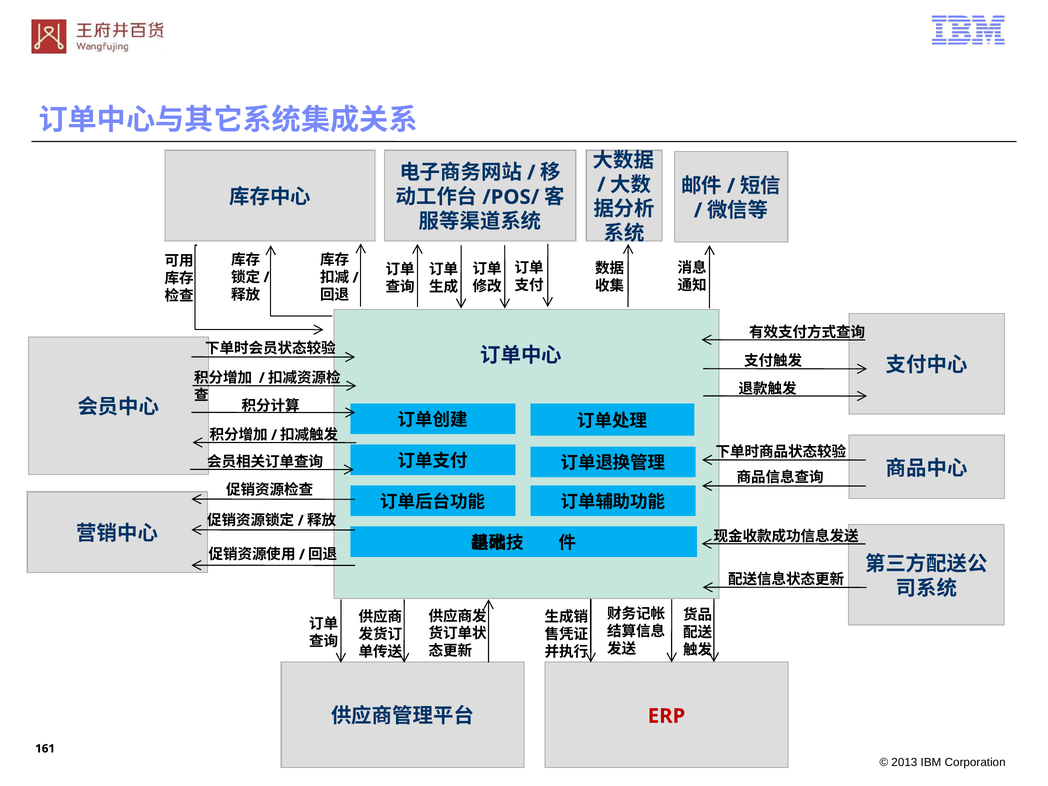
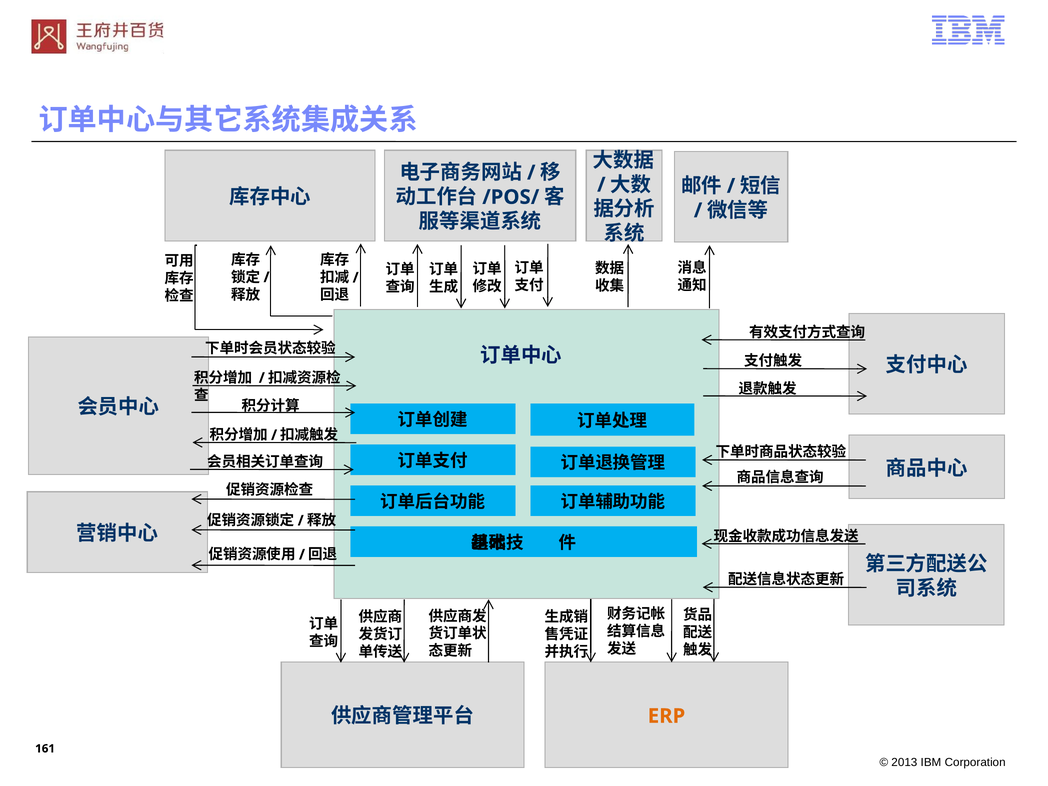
ERP colour: red -> orange (666, 716)
